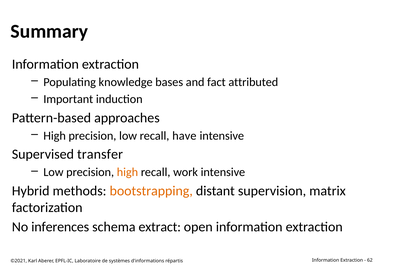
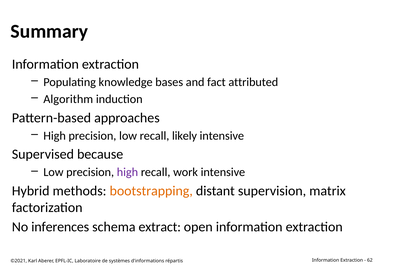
Important: Important -> Algorithm (68, 99)
have: have -> likely (185, 136)
transfer: transfer -> because (100, 155)
high colour: orange -> purple (127, 173)
